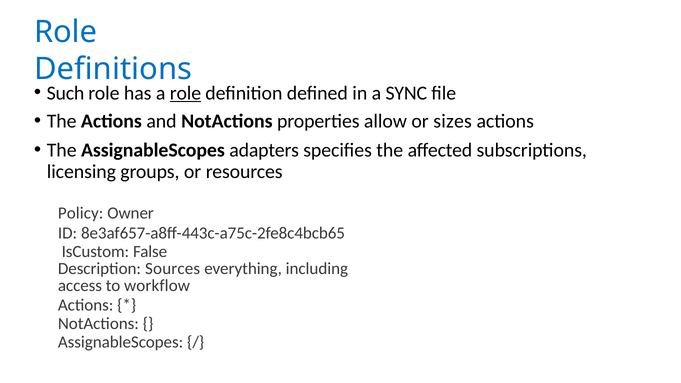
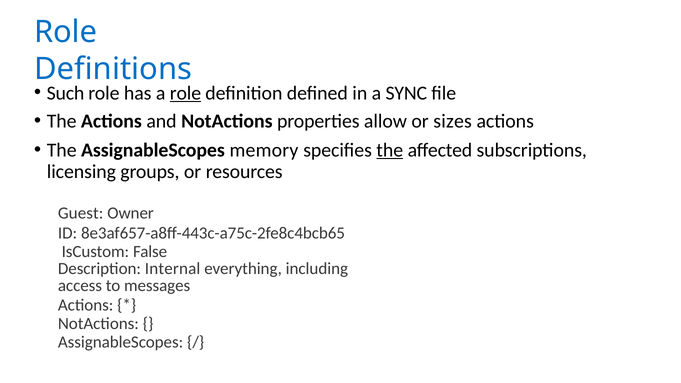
adapters: adapters -> memory (264, 150)
the underline: none -> present (390, 150)
Policy: Policy -> Guest (81, 214)
Sources: Sources -> Internal (173, 269)
workflow: workflow -> messages (157, 286)
